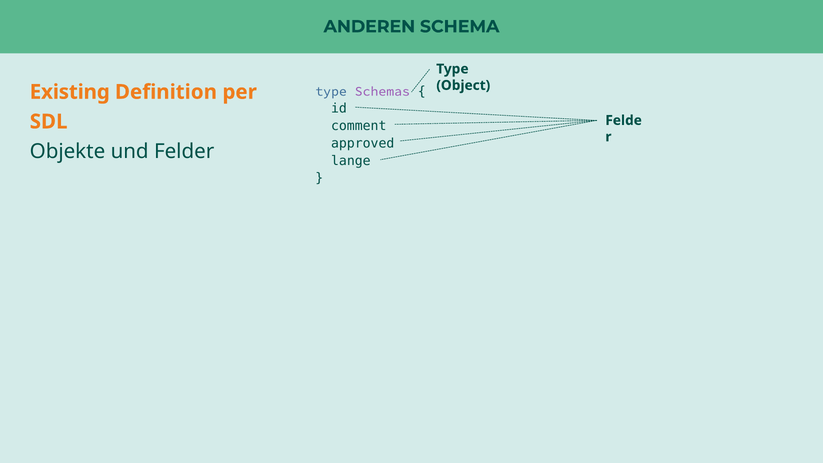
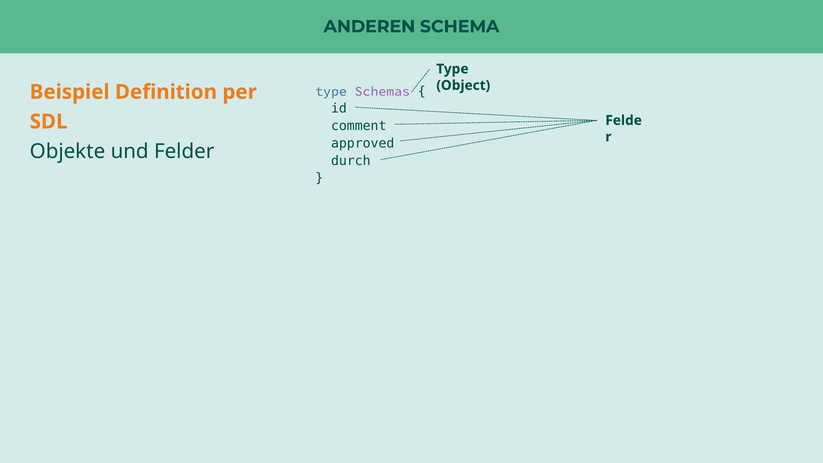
Existing: Existing -> Beispiel (70, 92)
lange: lange -> durch (351, 161)
